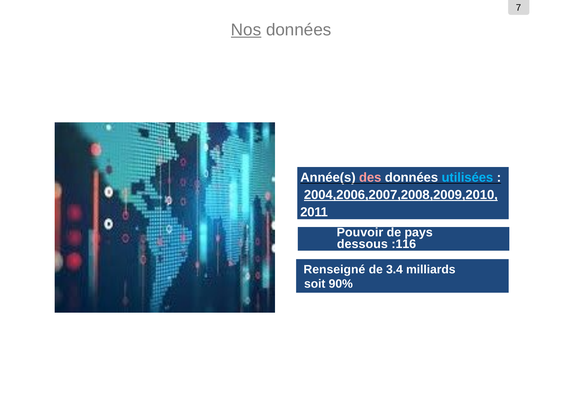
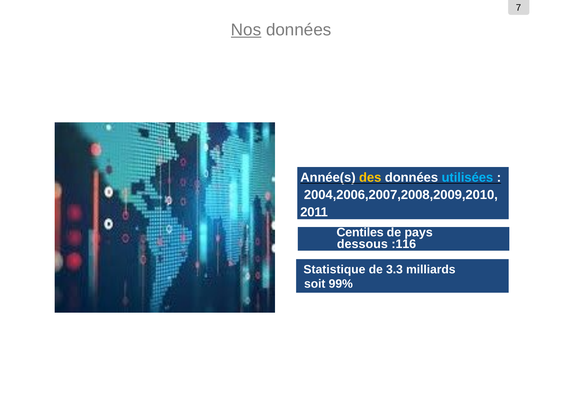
des colour: pink -> yellow (370, 177)
2004,2006,2007,2008,2009,2010 underline: present -> none (401, 195)
Pouvoir: Pouvoir -> Centiles (360, 232)
Renseigné: Renseigné -> Statistique (334, 269)
3.4: 3.4 -> 3.3 (394, 269)
90%: 90% -> 99% (341, 284)
